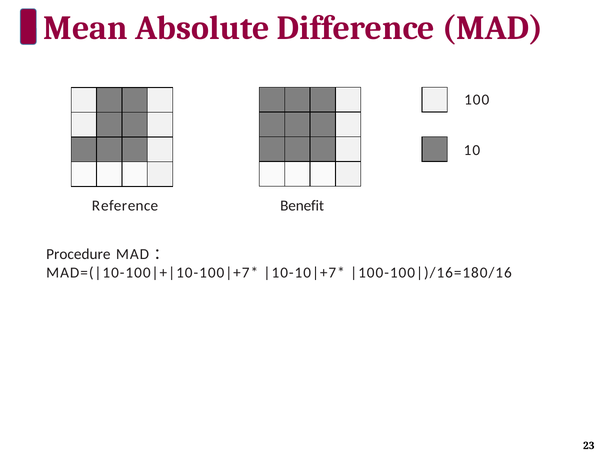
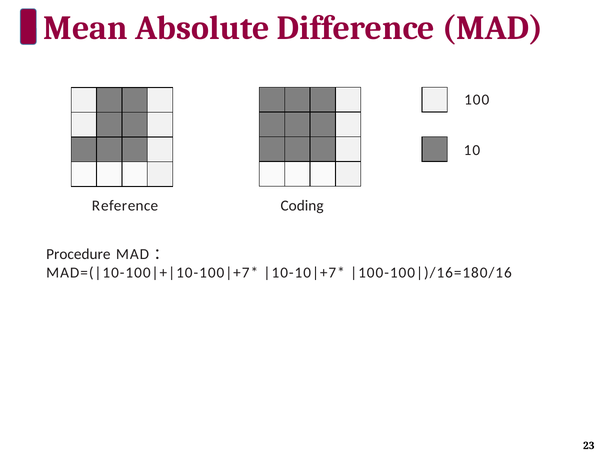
Benefit: Benefit -> Coding (302, 206)
